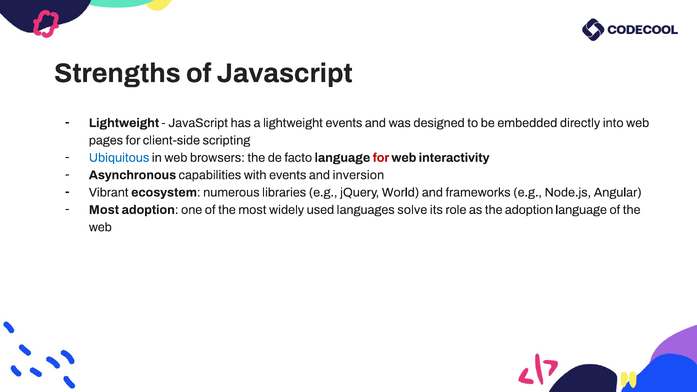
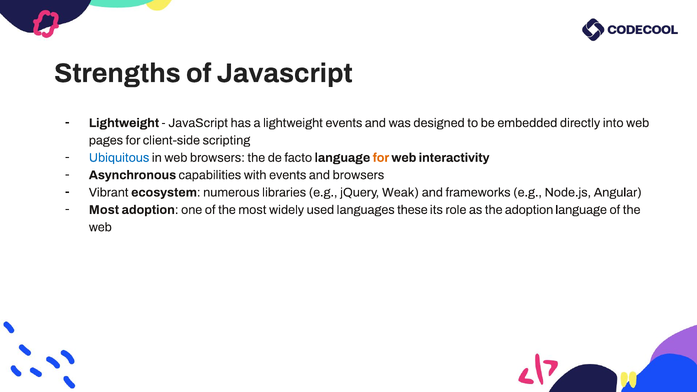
for colour: red -> orange (381, 158)
and inversion: inversion -> browsers (358, 175)
World: World -> Weak (400, 192)
solve: solve -> these (412, 210)
